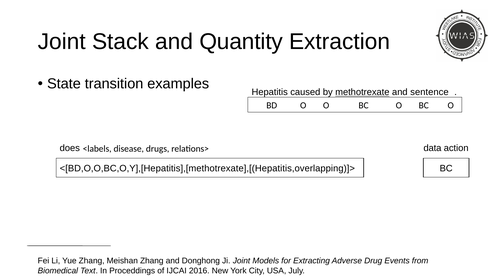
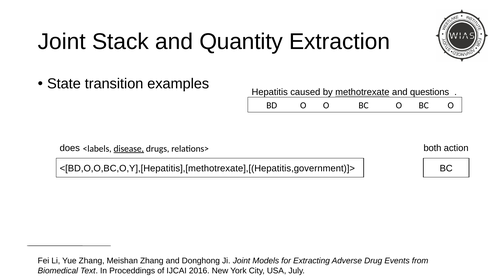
sentence: sentence -> questions (430, 92)
data: data -> both (432, 148)
disease underline: none -> present (129, 149)
<[BD,O,O,BC,O,Y],[Hepatitis],[methotrexate],[(Hepatitis,overlapping)]>: <[BD,O,O,BC,O,Y],[Hepatitis],[methotrexate],[(Hepatitis,overlapping)]> -> <[BD,O,O,BC,O,Y],[Hepatitis],[methotrexate],[(Hepatitis,government)]> (207, 168)
